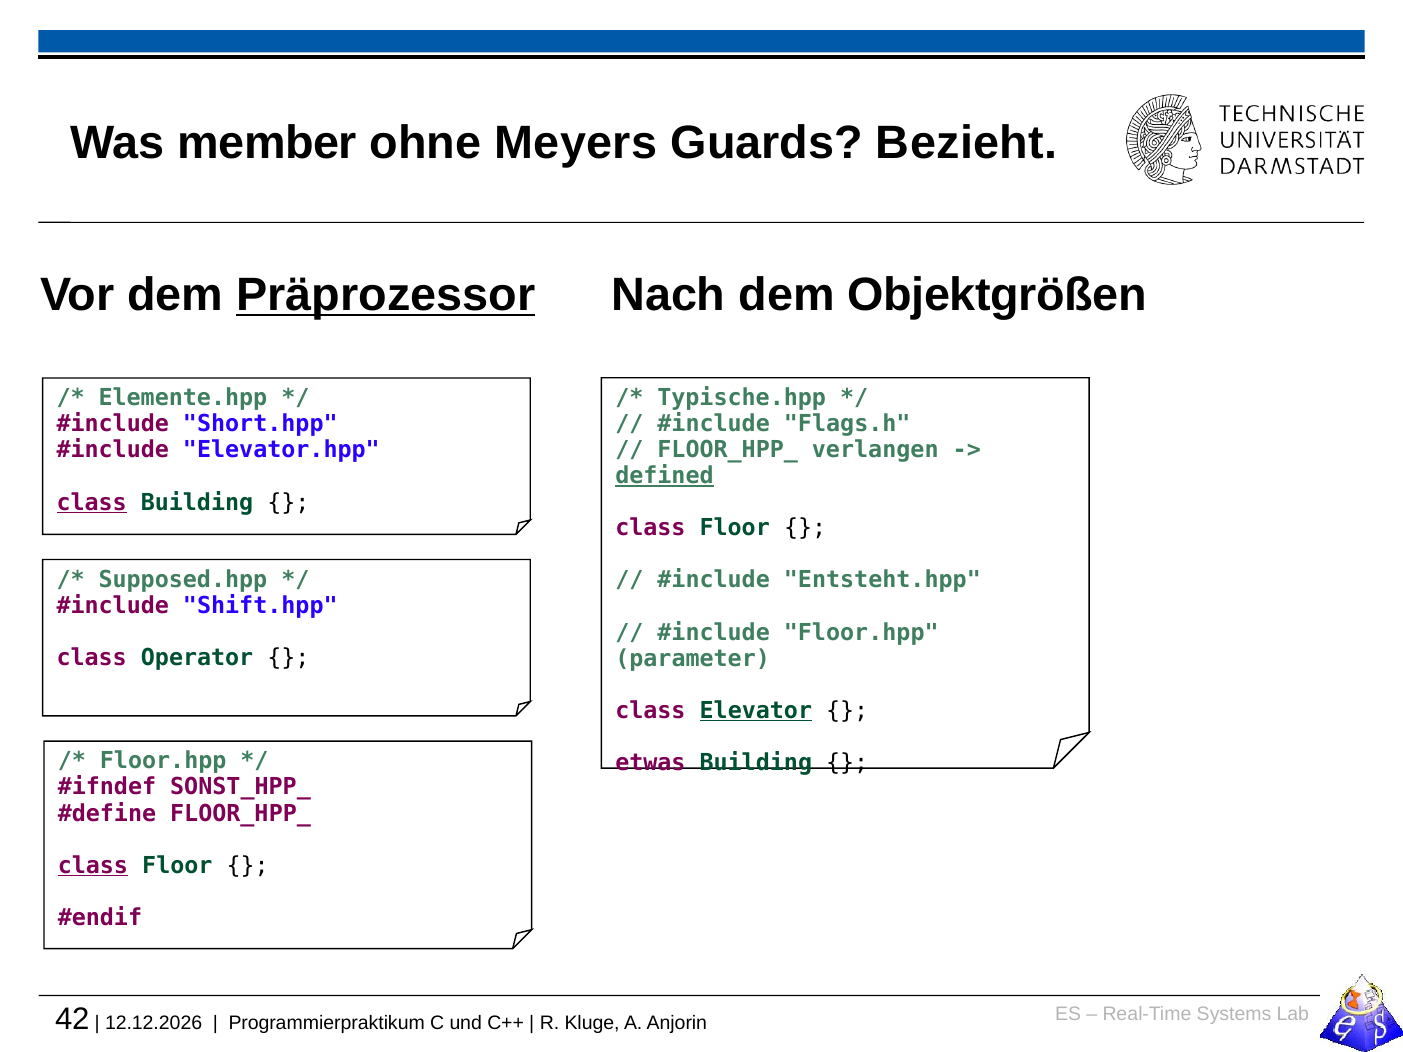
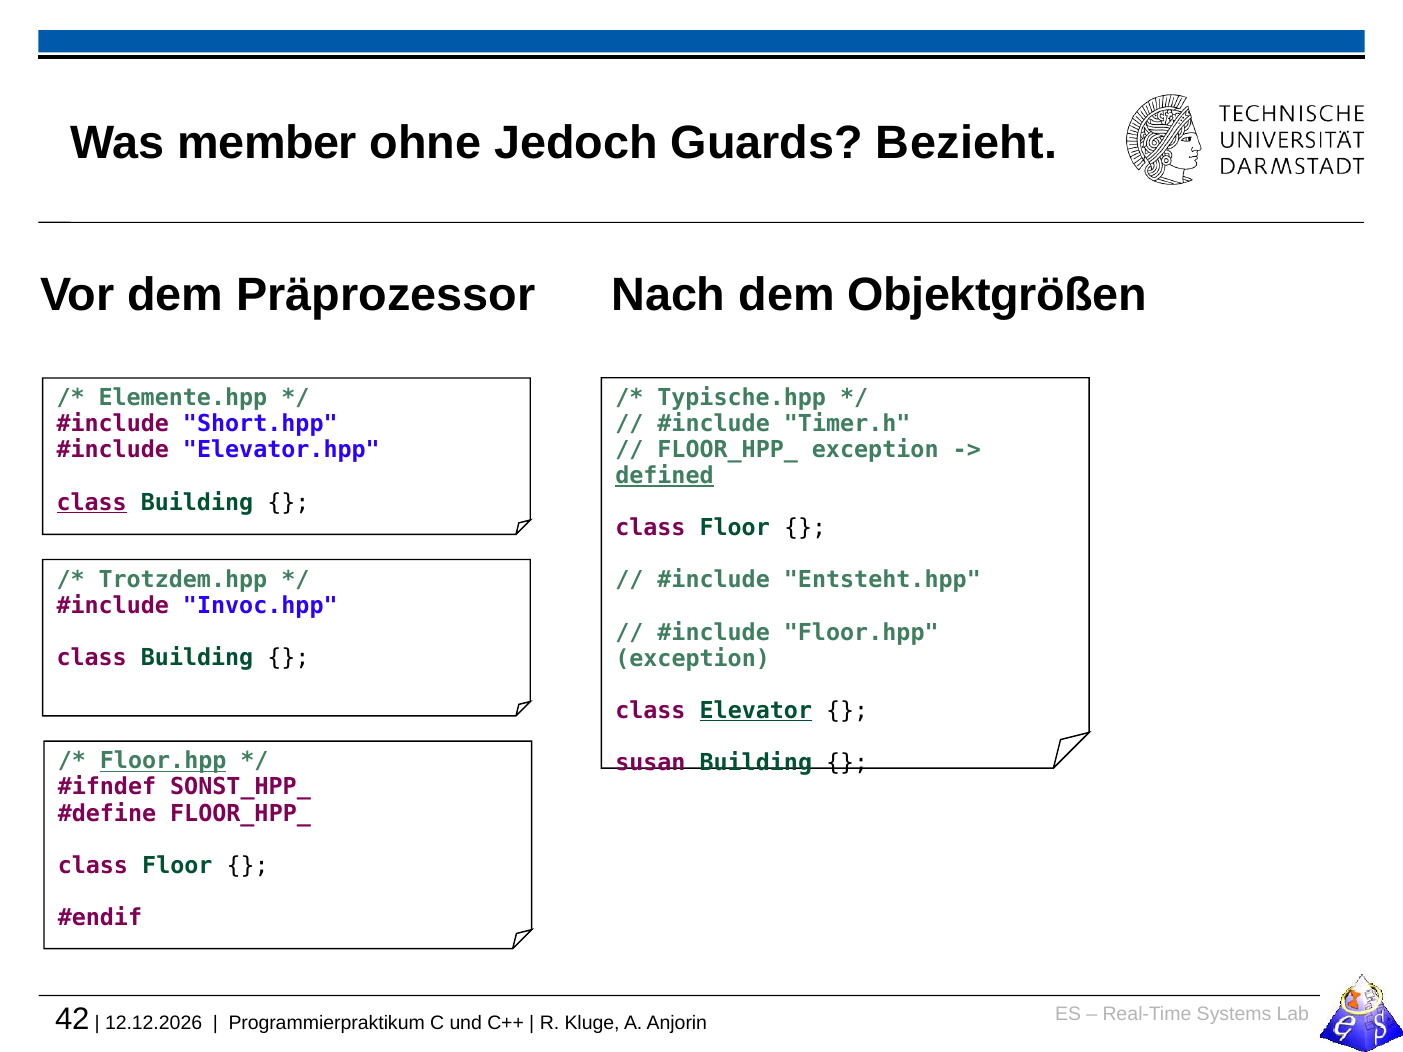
Meyers: Meyers -> Jedoch (576, 143)
Präprozessor underline: present -> none (386, 295)
Flags.h: Flags.h -> Timer.h (847, 424)
FLOOR_HPP_ verlangen: verlangen -> exception (875, 450)
Supposed.hpp: Supposed.hpp -> Trotzdem.hpp (183, 580)
Shift.hpp: Shift.hpp -> Invoc.hpp (260, 606)
Operator: Operator -> Building (197, 658)
parameter: parameter -> exception (693, 659)
Floor.hpp underline: none -> present (163, 761)
etwas: etwas -> susan (650, 763)
class underline: present -> none (93, 866)
